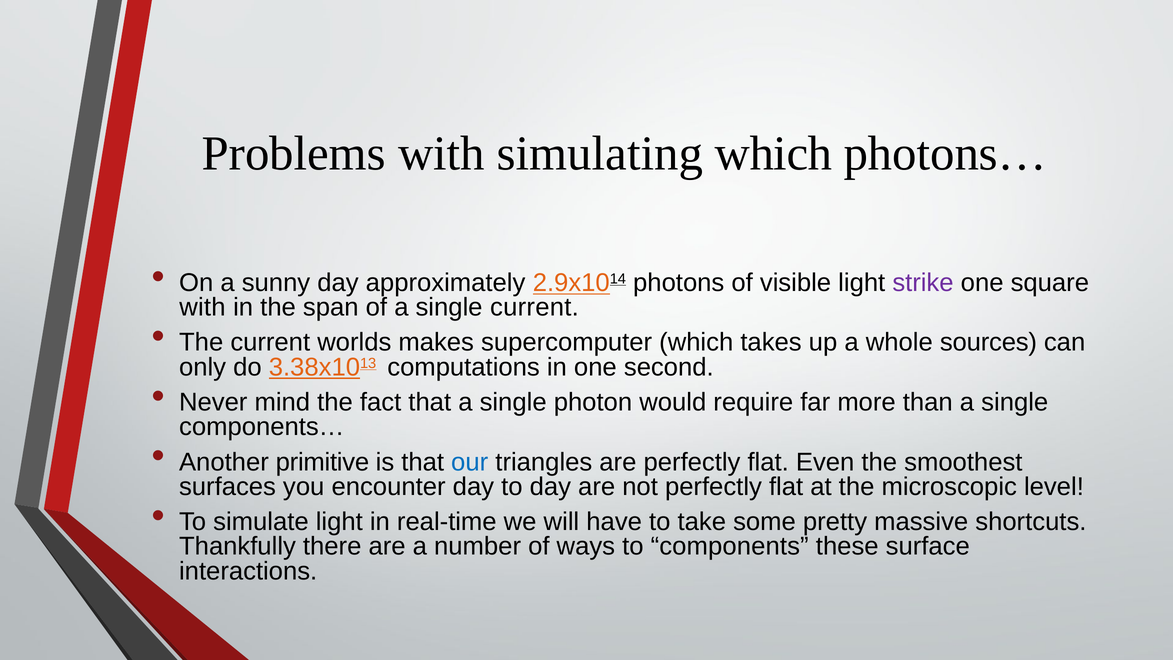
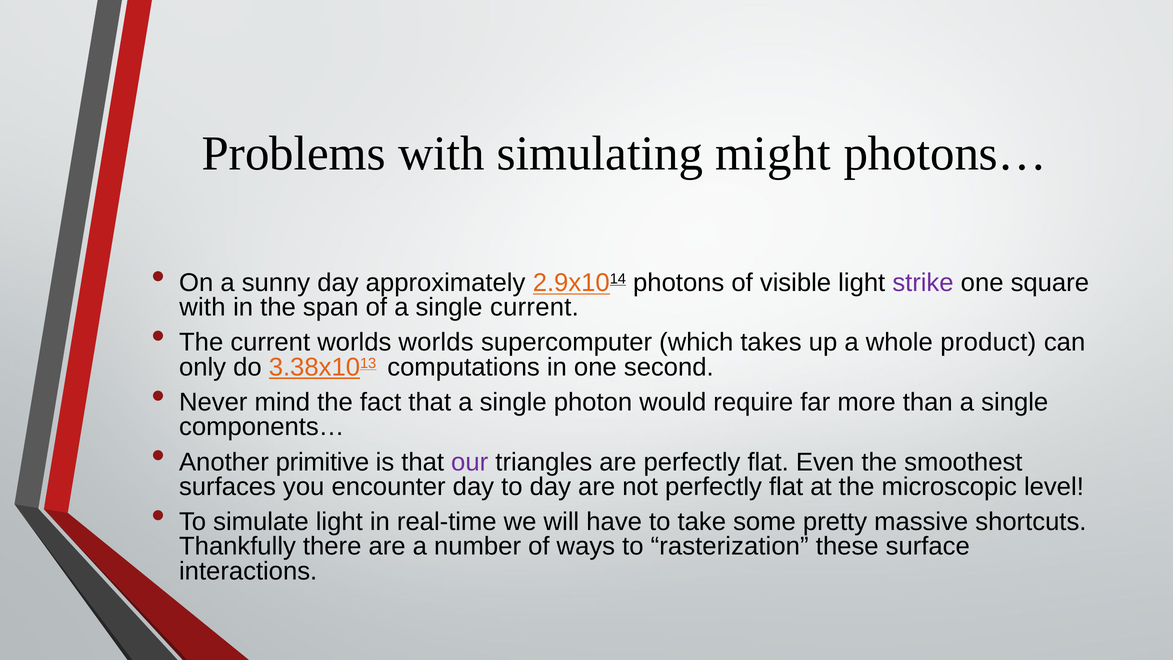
simulating which: which -> might (773, 154)
worlds makes: makes -> worlds (436, 342)
sources: sources -> product (988, 342)
our colour: blue -> purple (470, 462)
components: components -> rasterization (730, 546)
